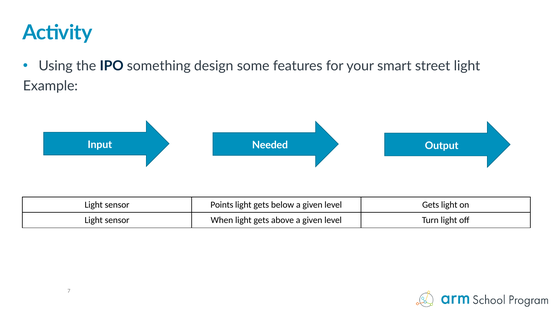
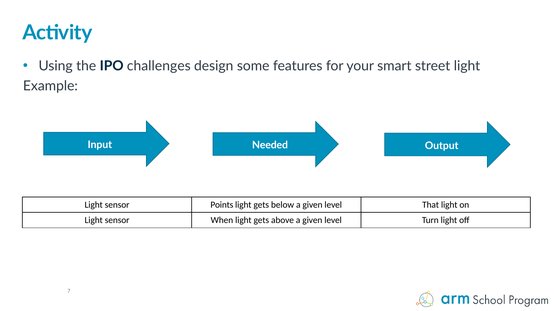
something: something -> challenges (159, 66)
level Gets: Gets -> That (431, 205)
